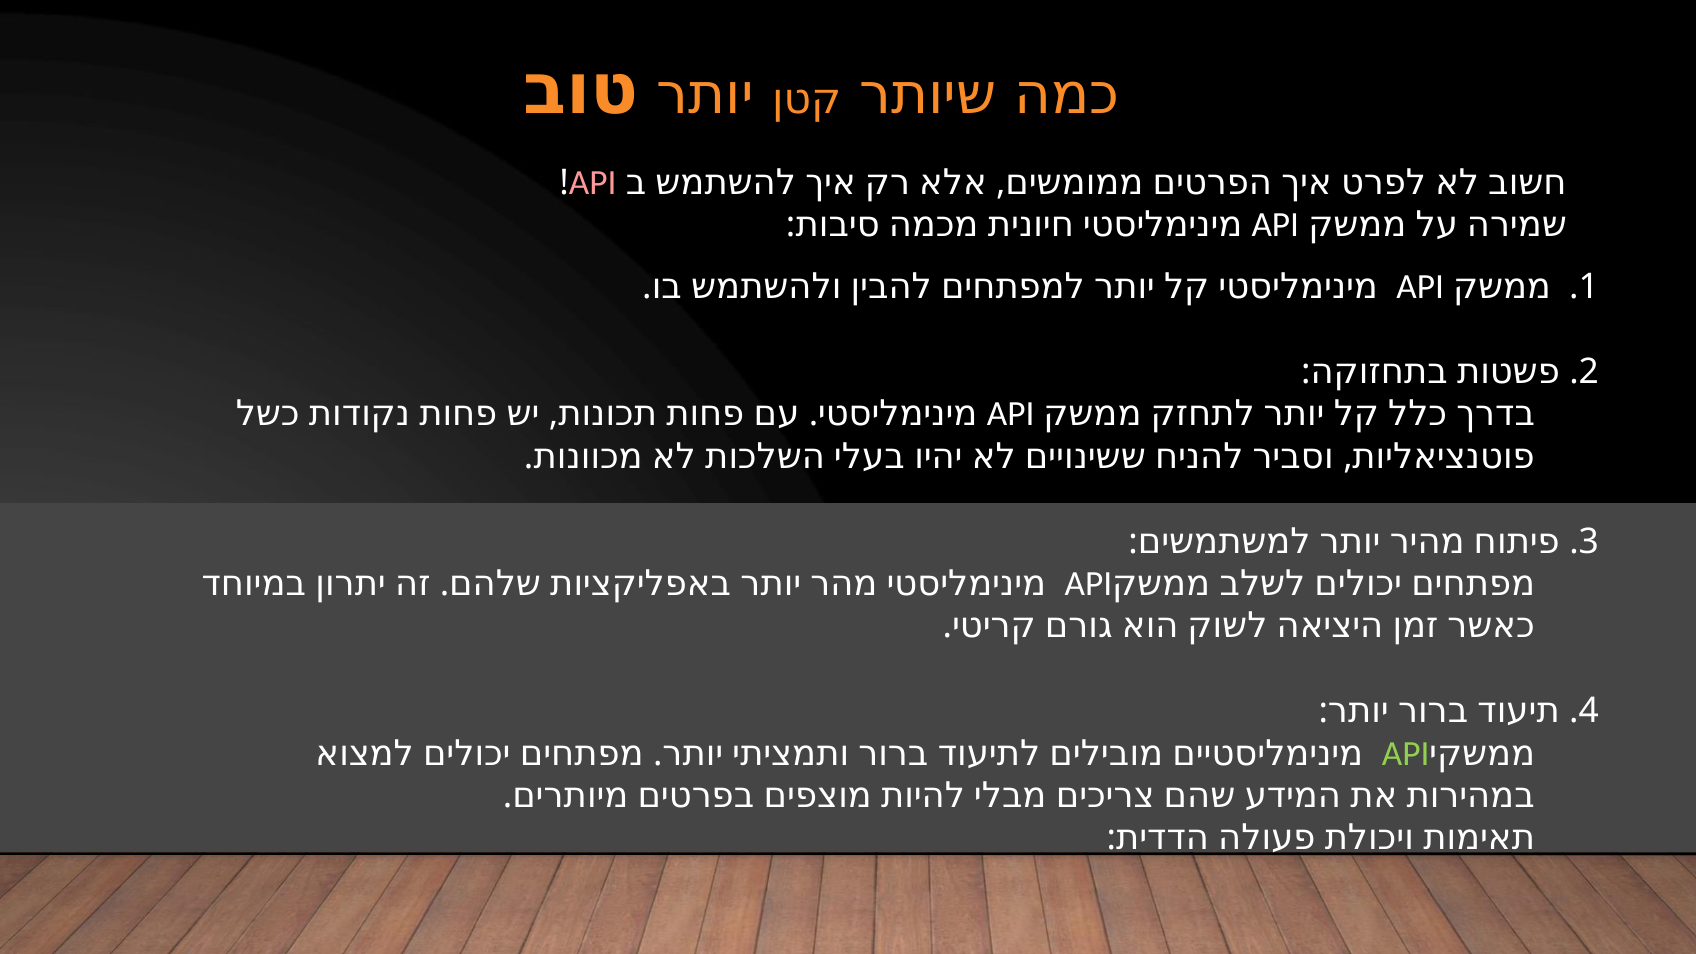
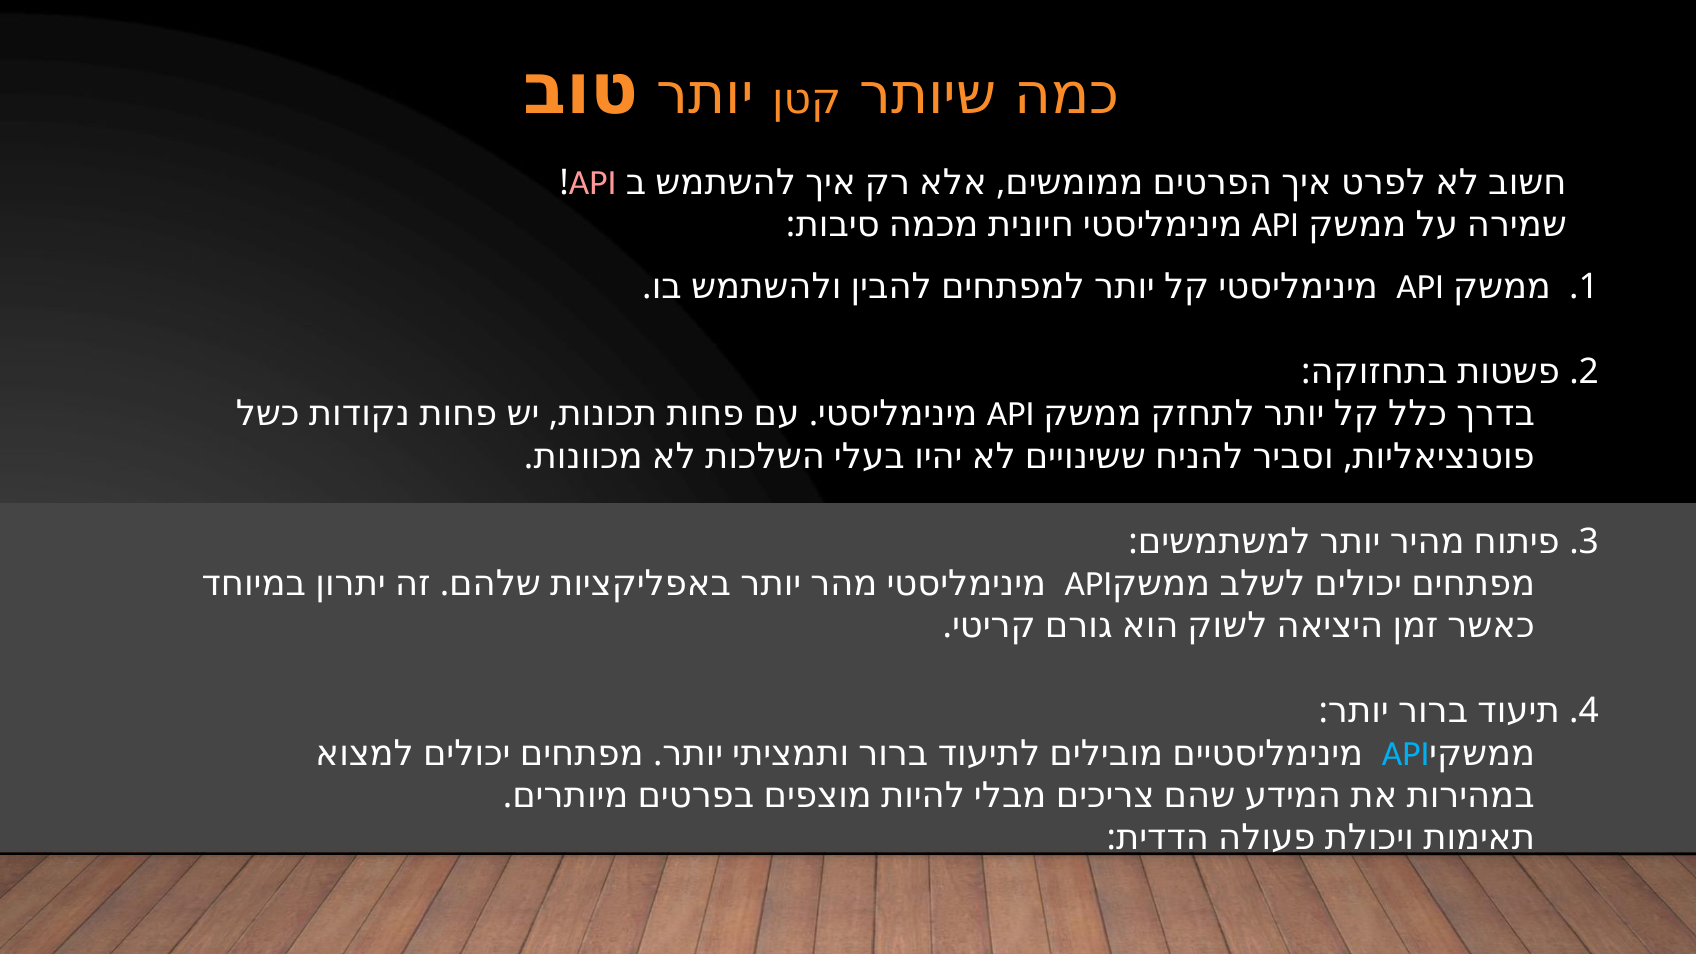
API colour: light green -> light blue (1406, 753)
